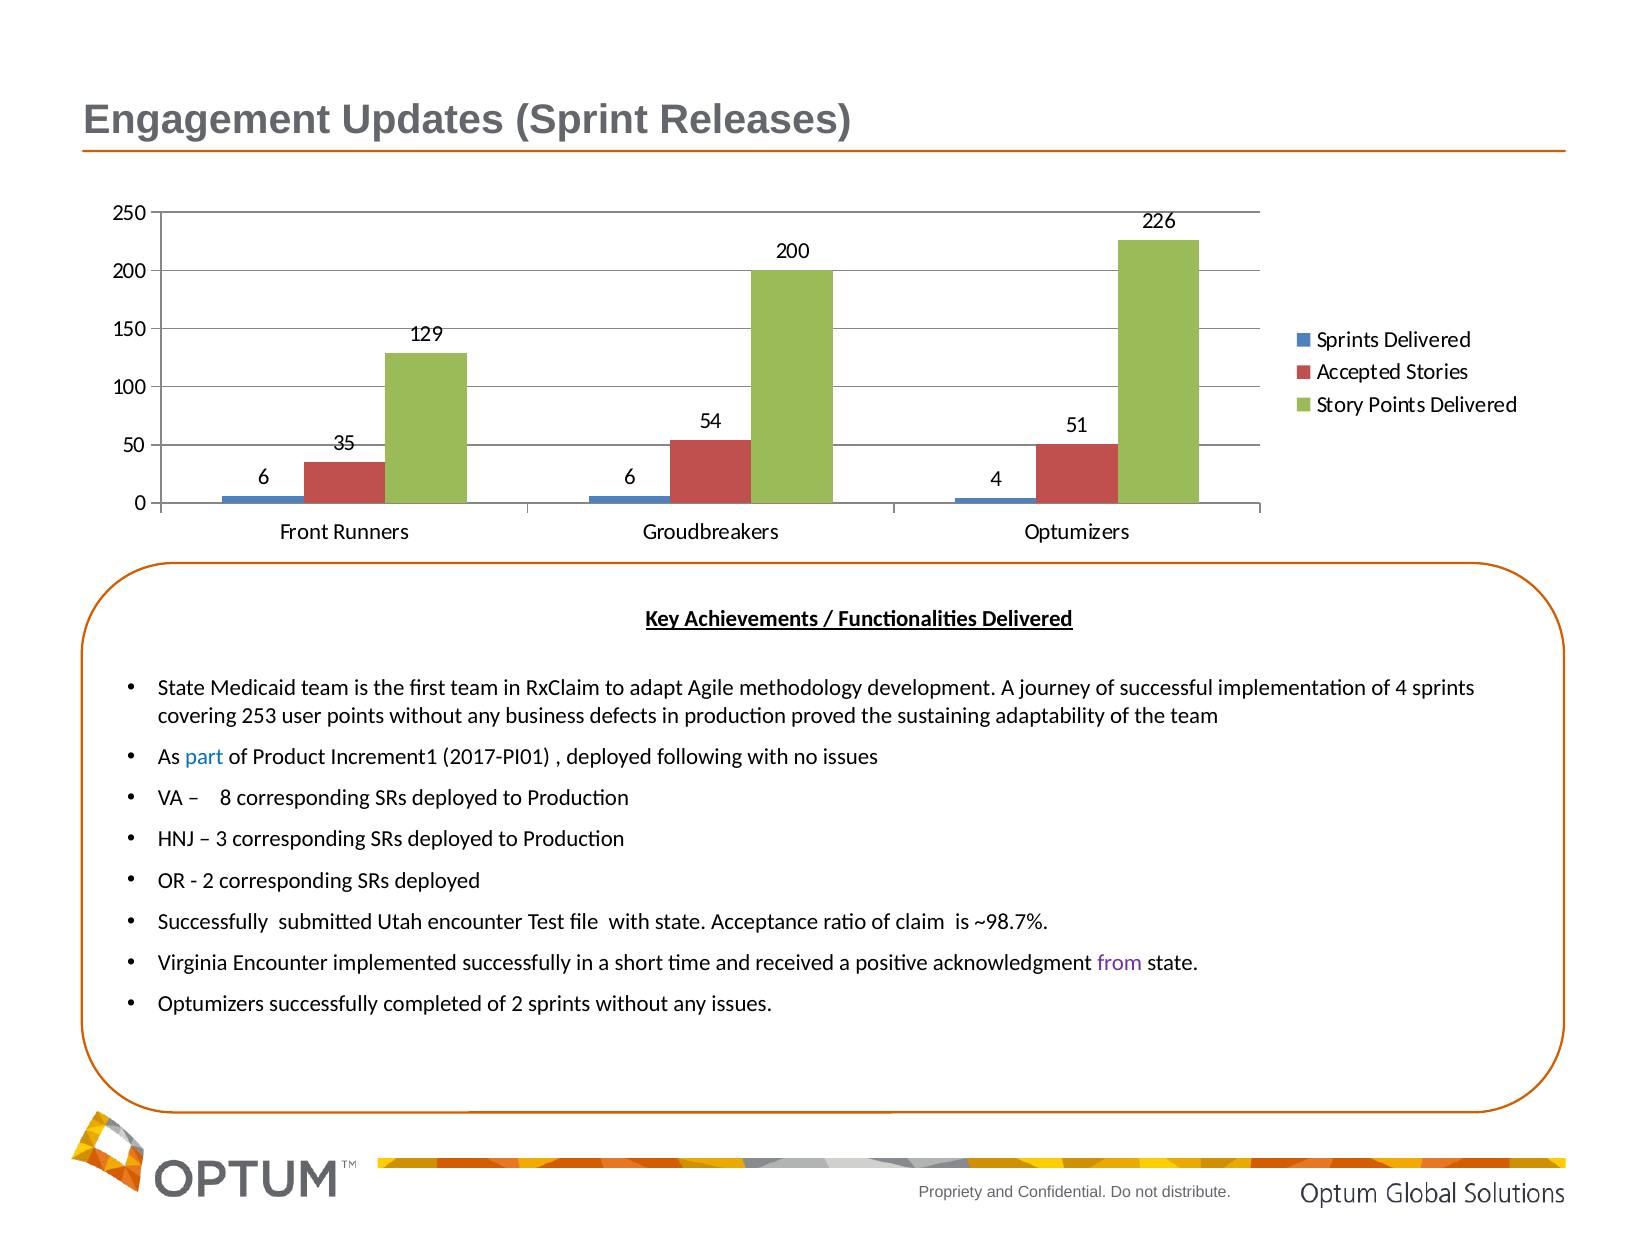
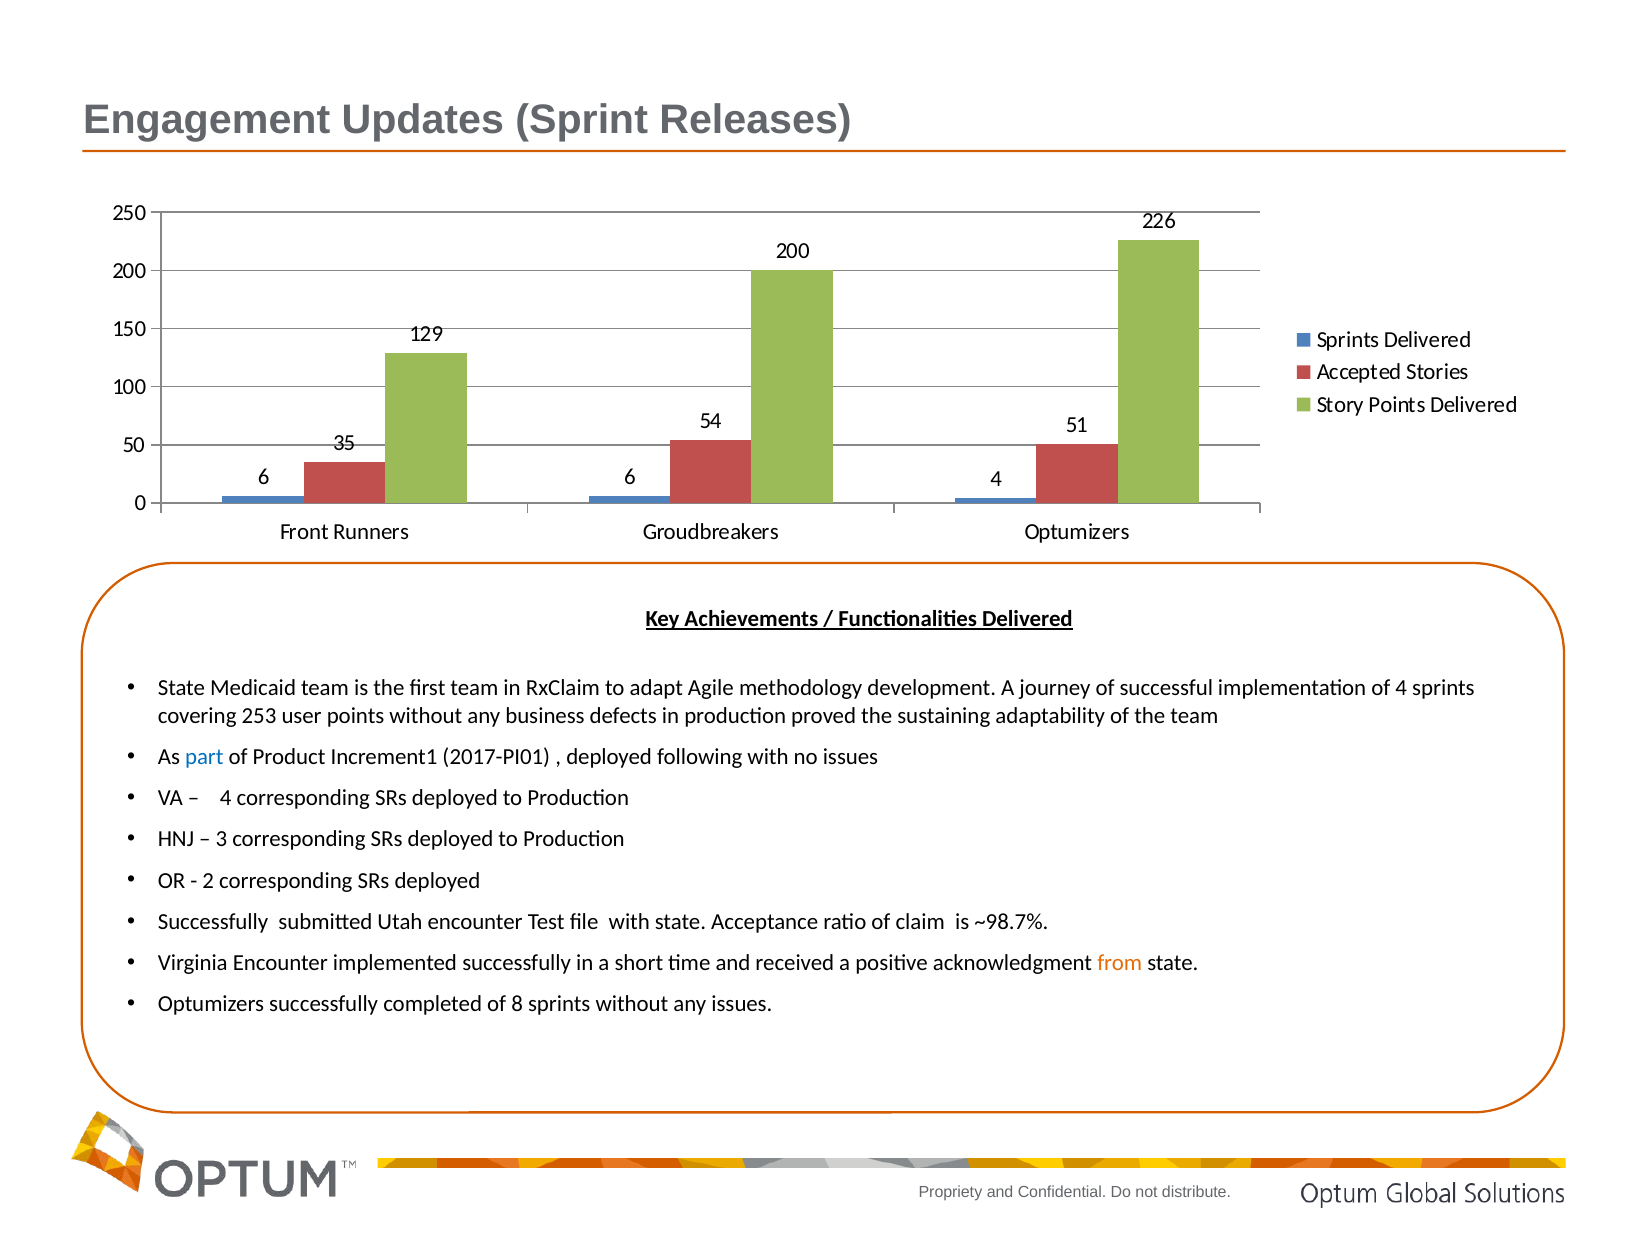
8: 8 -> 4 (226, 798)
from colour: purple -> orange (1120, 963)
of 2: 2 -> 8 (517, 1004)
